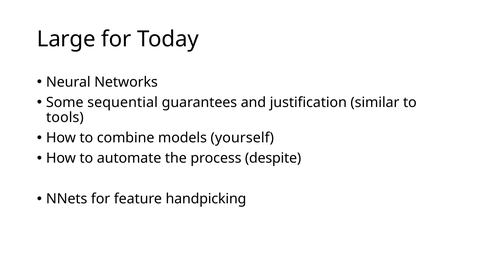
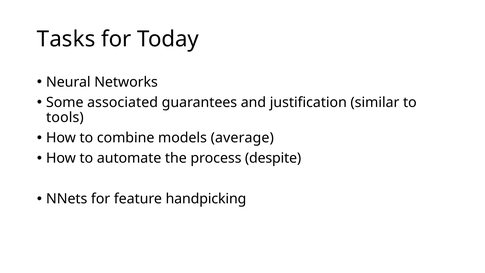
Large: Large -> Tasks (66, 39)
sequential: sequential -> associated (123, 102)
yourself: yourself -> average (242, 138)
